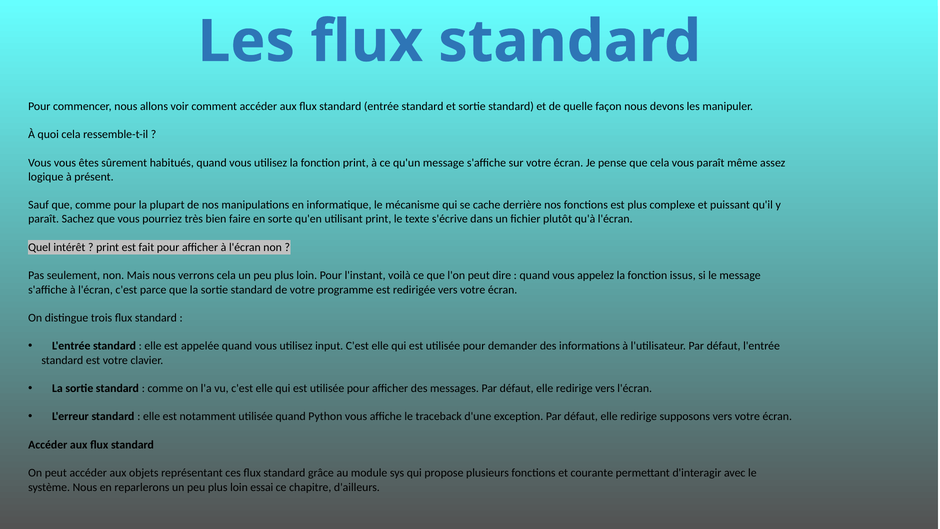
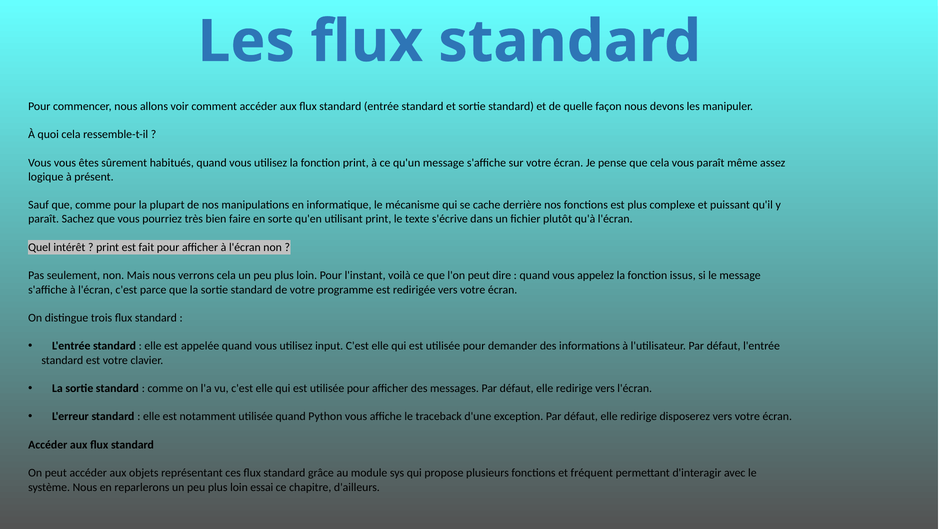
supposons: supposons -> disposerez (685, 416)
courante: courante -> fréquent (592, 473)
